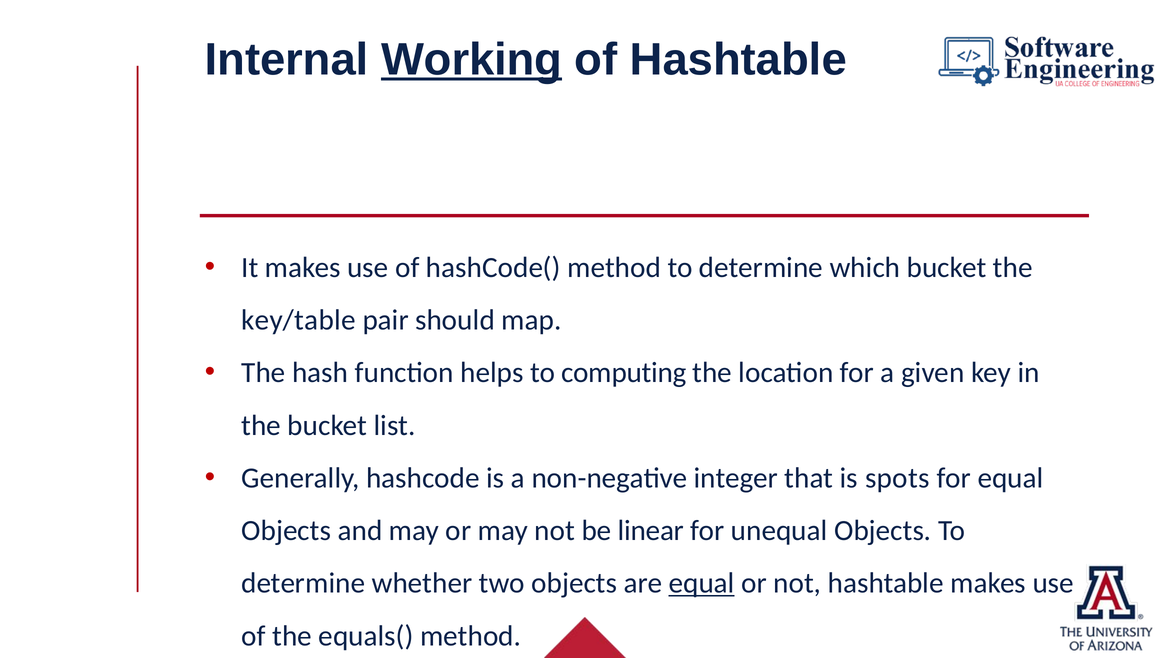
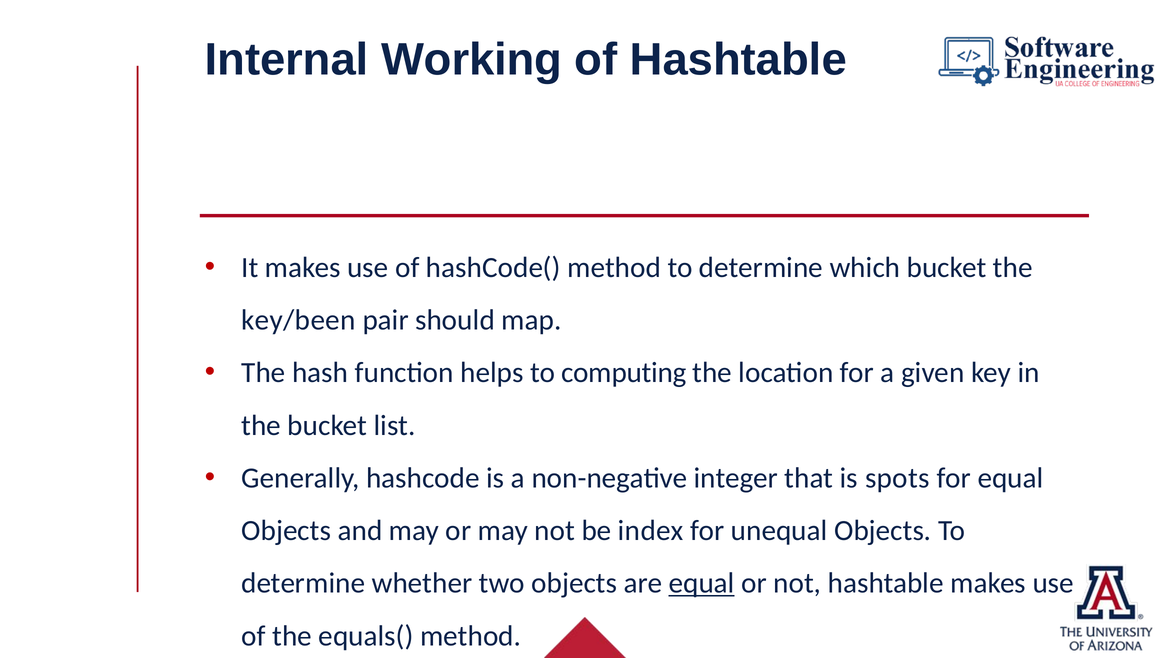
Working underline: present -> none (472, 60)
key/table: key/table -> key/been (298, 320)
linear: linear -> index (651, 531)
